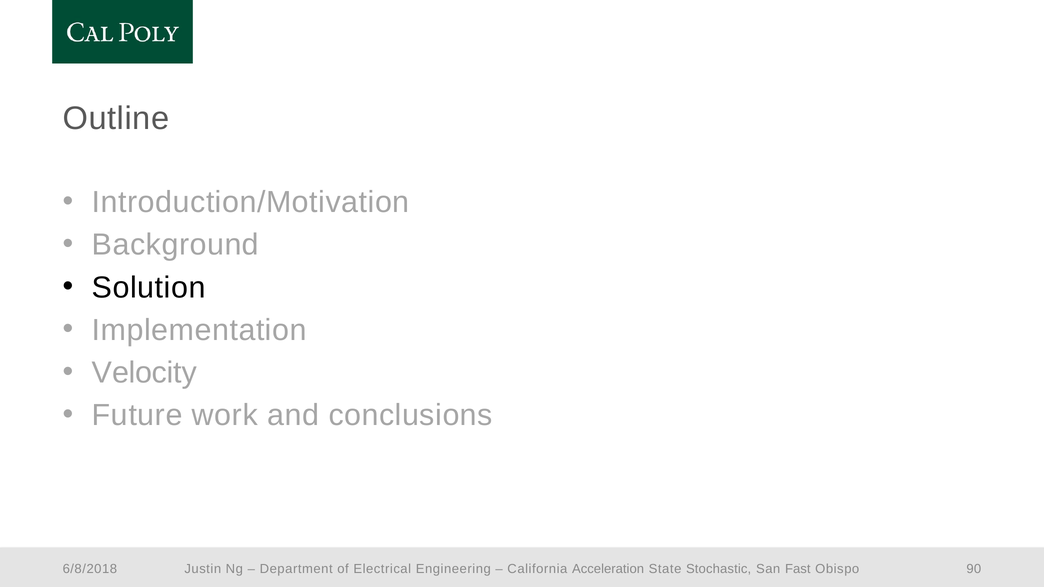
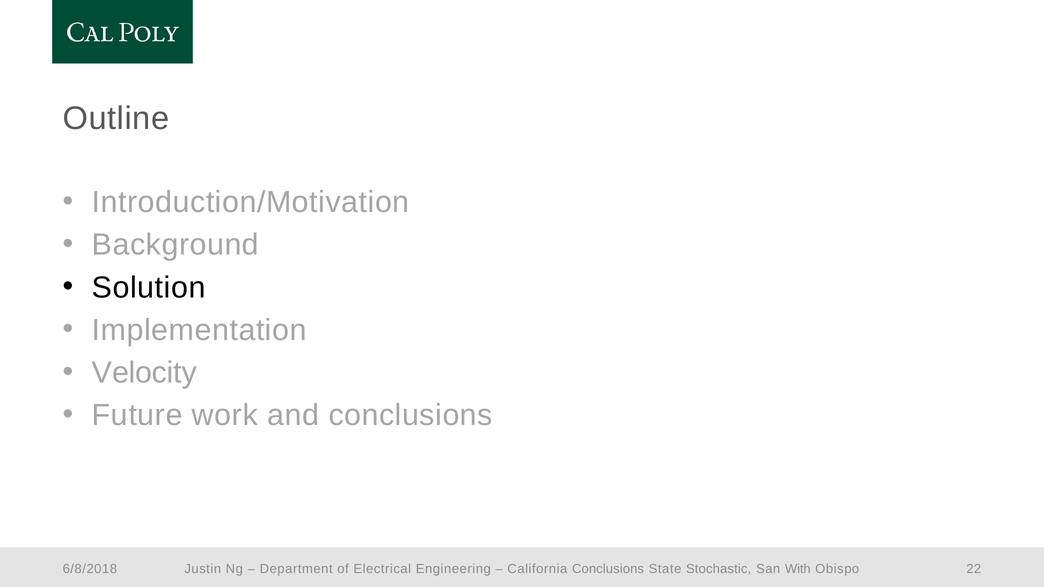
California Acceleration: Acceleration -> Conclusions (608, 569)
Fast: Fast -> With (798, 569)
90: 90 -> 22 (974, 569)
